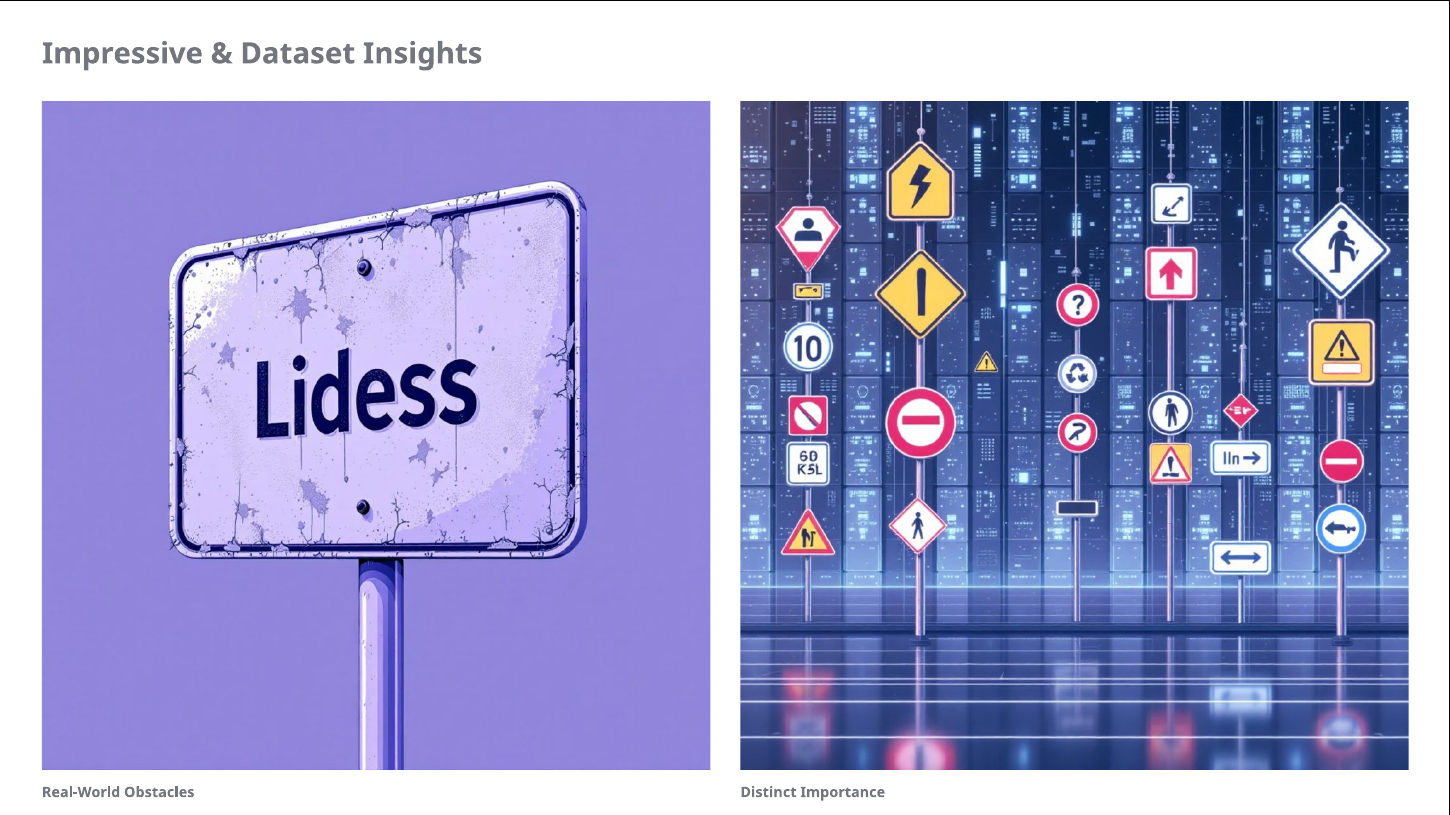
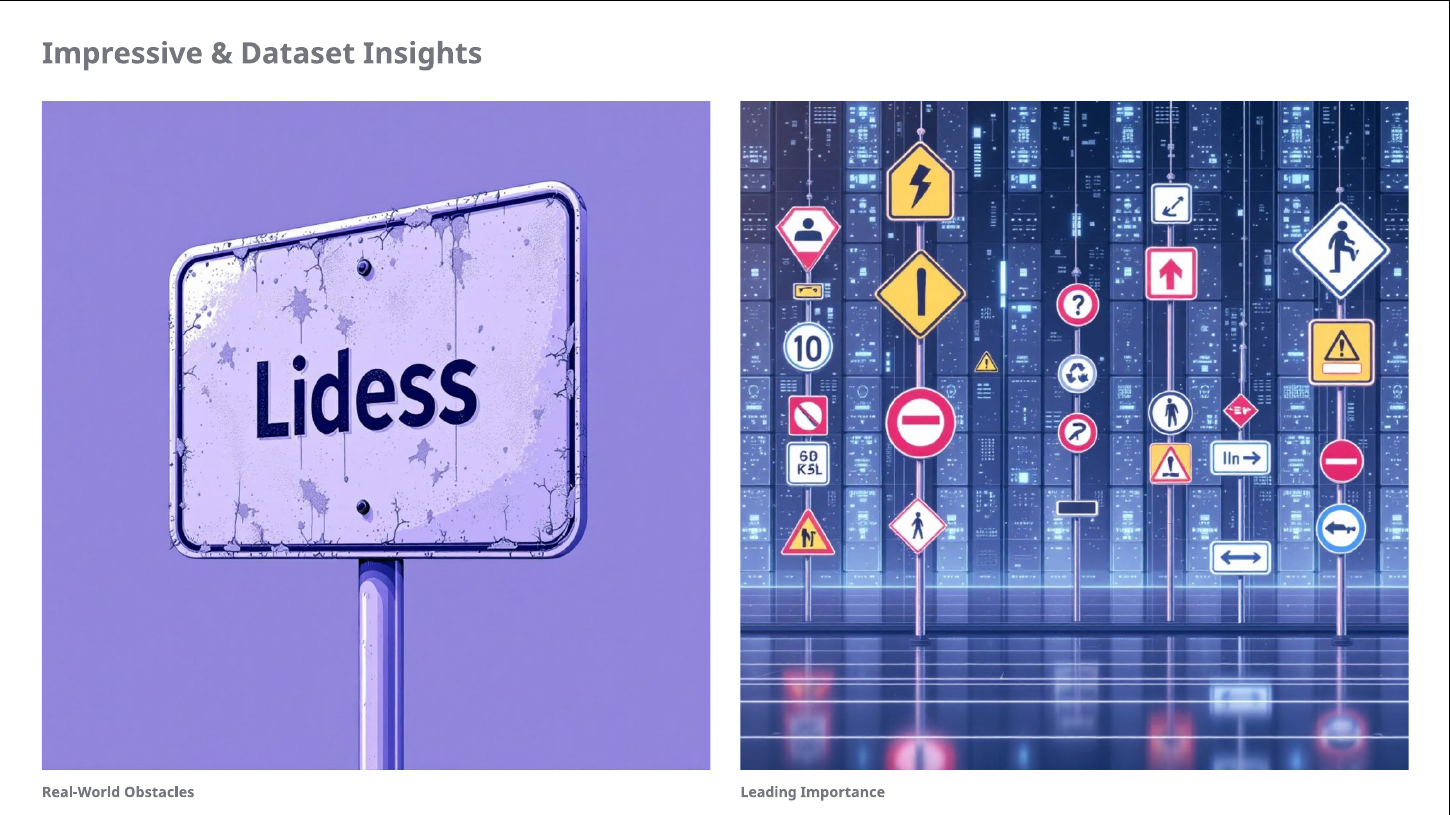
Distinct: Distinct -> Leading (769, 793)
